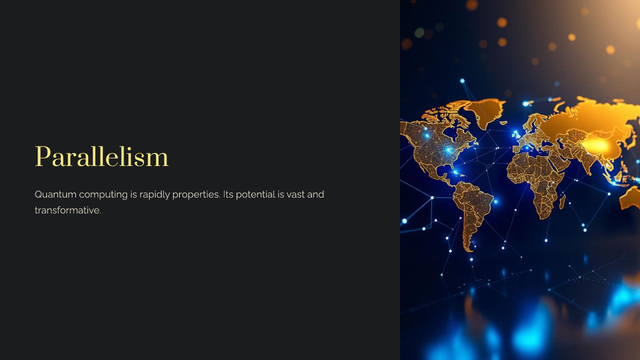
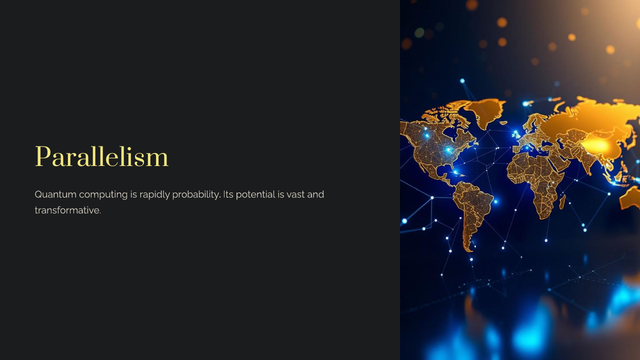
properties: properties -> probability (197, 194)
